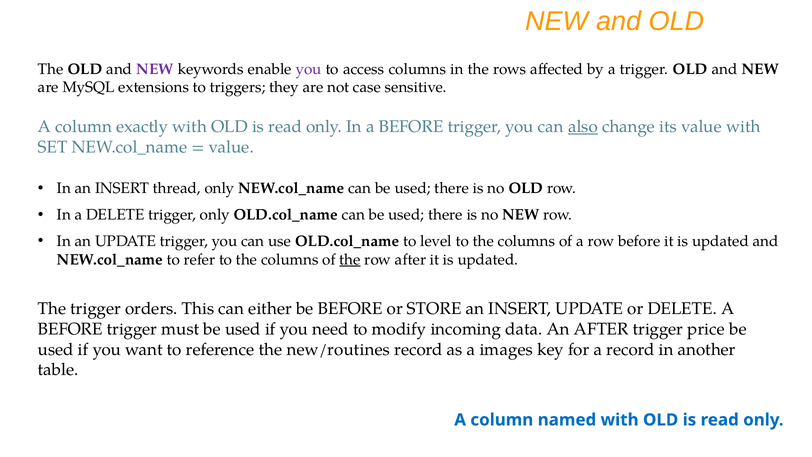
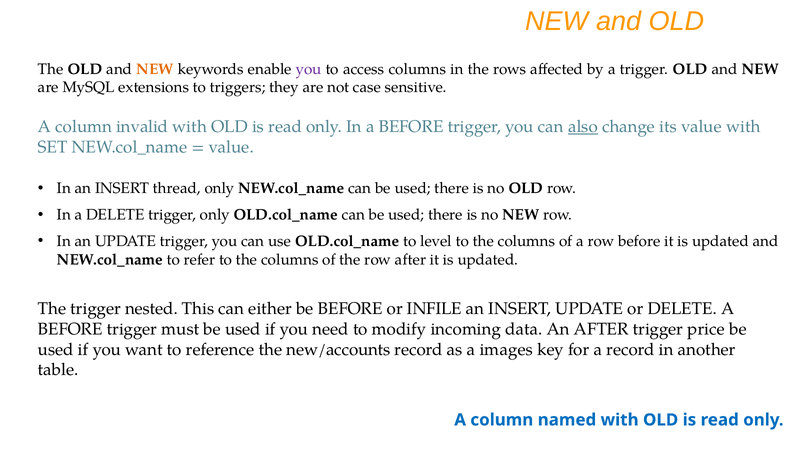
NEW colour: purple -> orange (155, 69)
exactly: exactly -> invalid (142, 127)
the underline: present -> none (350, 259)
orders: orders -> nested (151, 309)
STORE: STORE -> INFILE (434, 309)
new/routines: new/routines -> new/accounts (338, 349)
